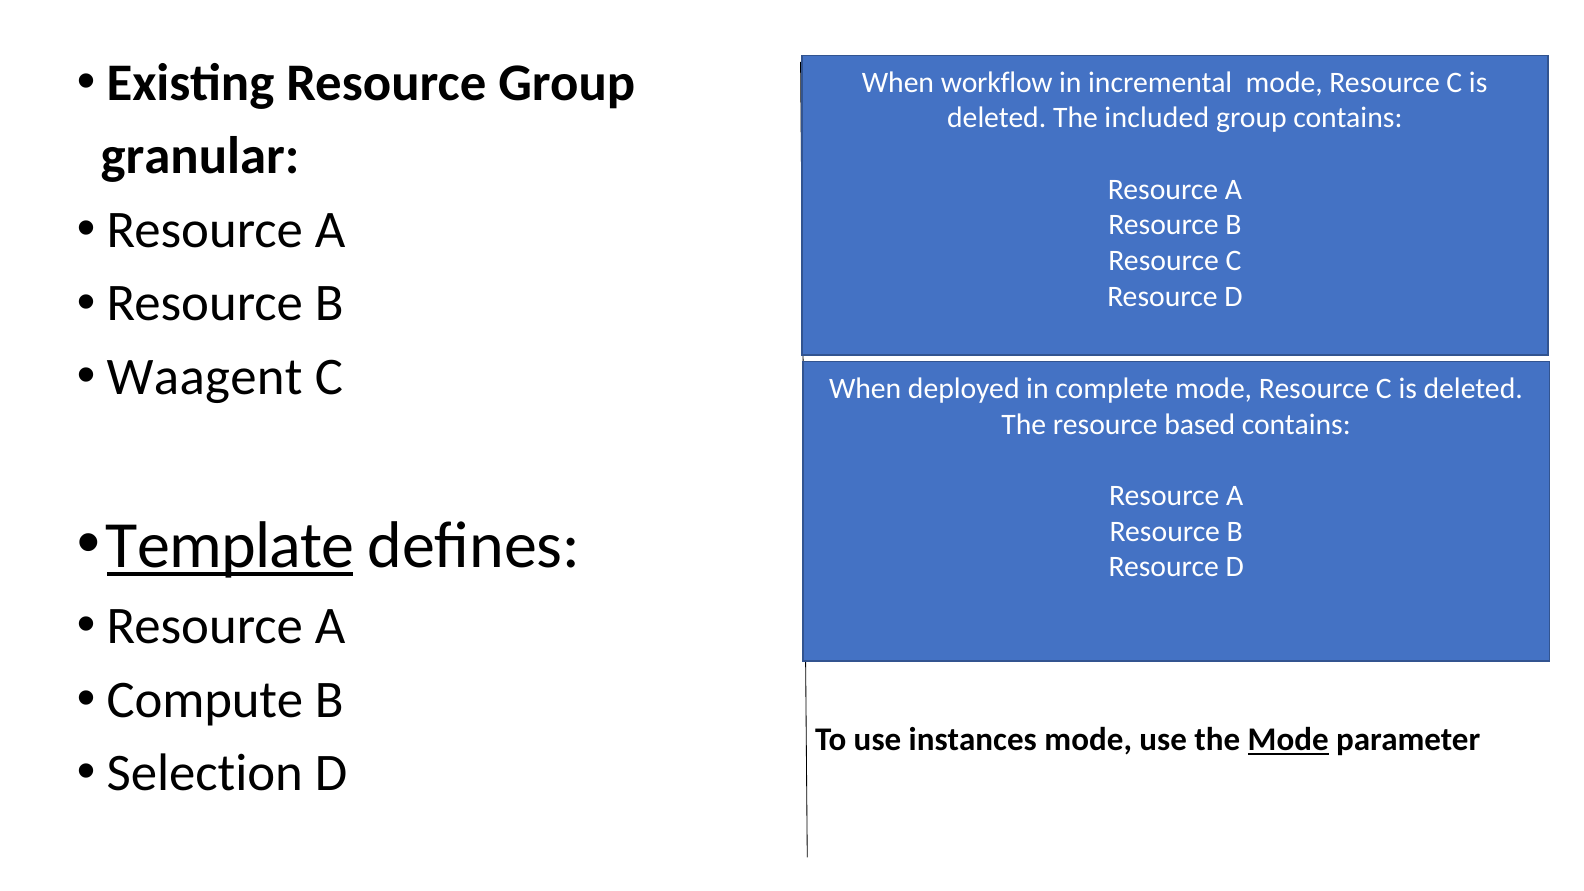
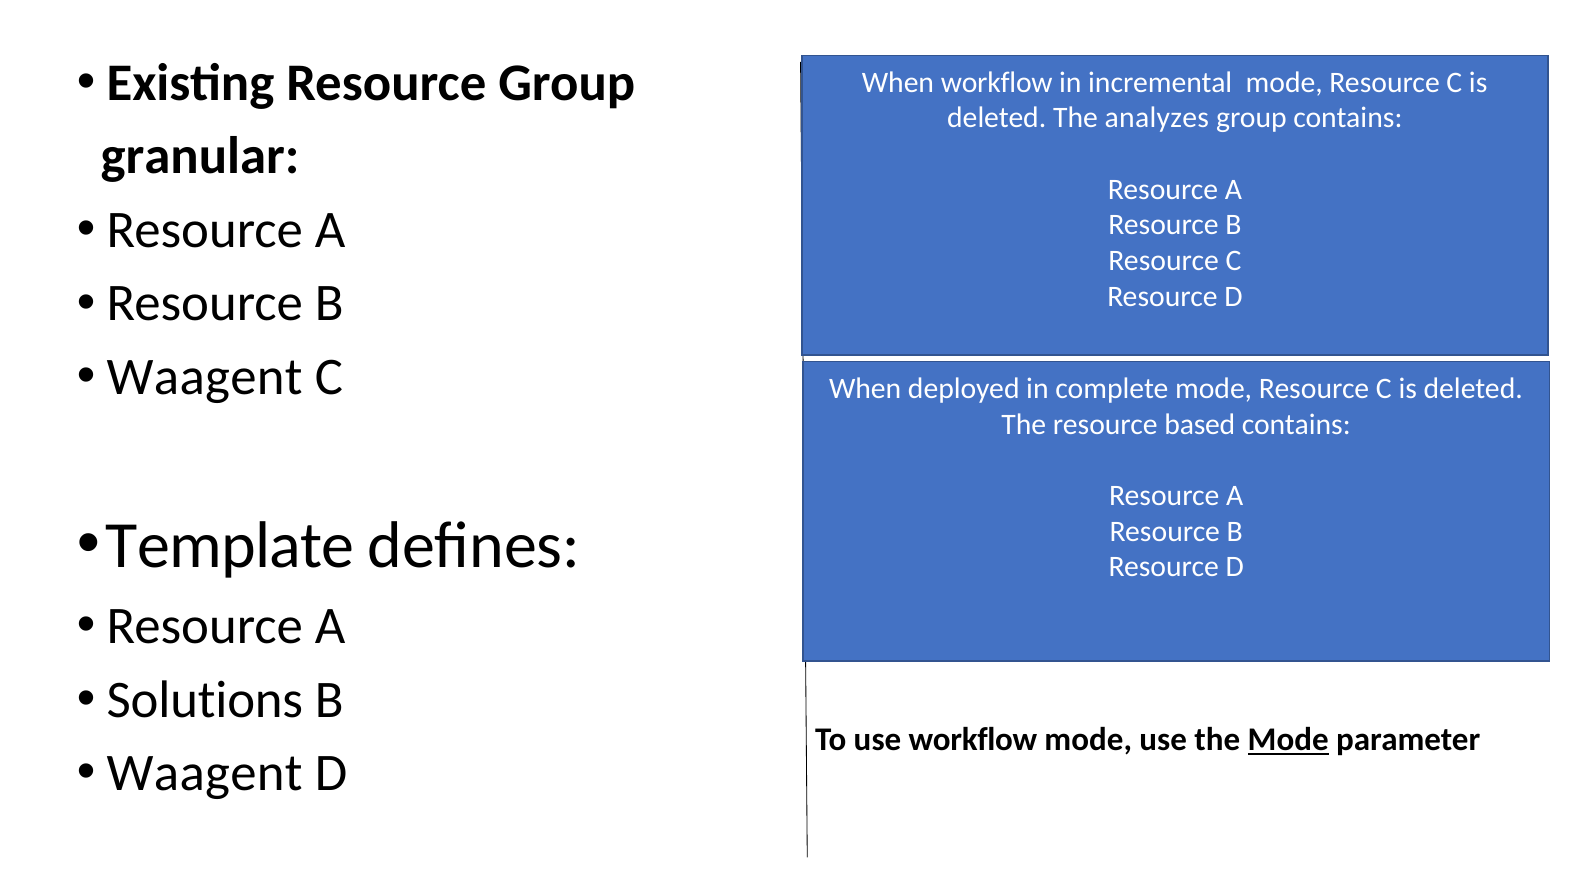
included: included -> analyzes (1157, 118)
Template underline: present -> none (230, 545)
Compute: Compute -> Solutions (205, 700)
use instances: instances -> workflow (973, 739)
Selection: Selection -> Waagent (205, 773)
